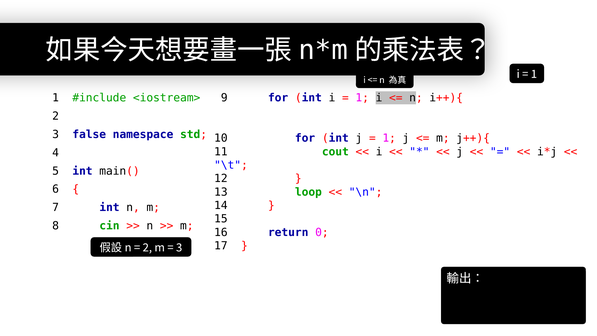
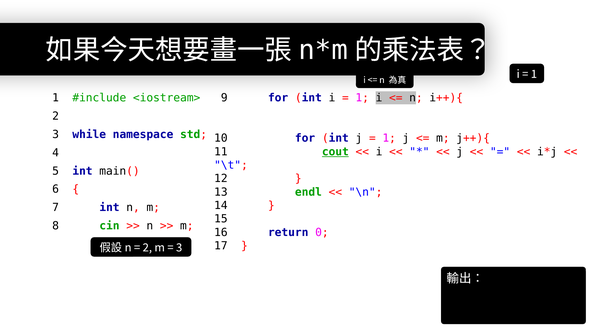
false: false -> while (89, 134)
cout underline: none -> present (335, 152)
loop: loop -> endl (308, 192)
